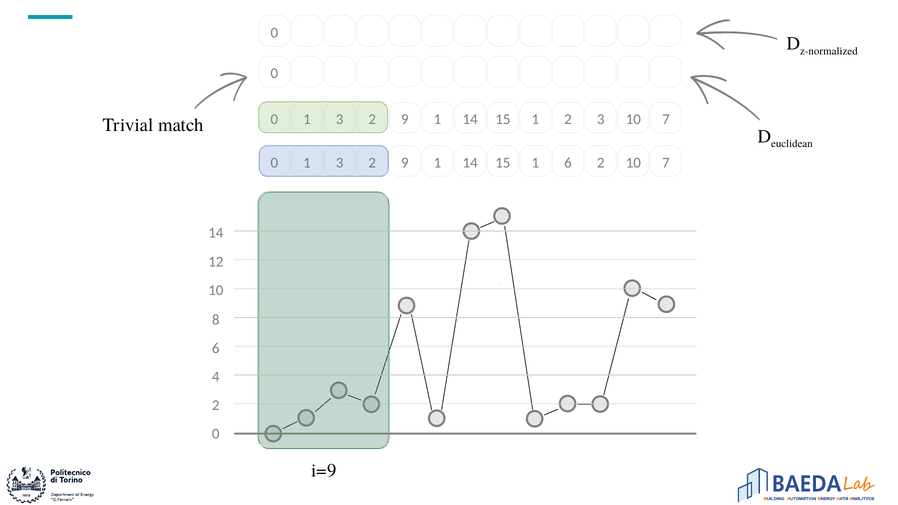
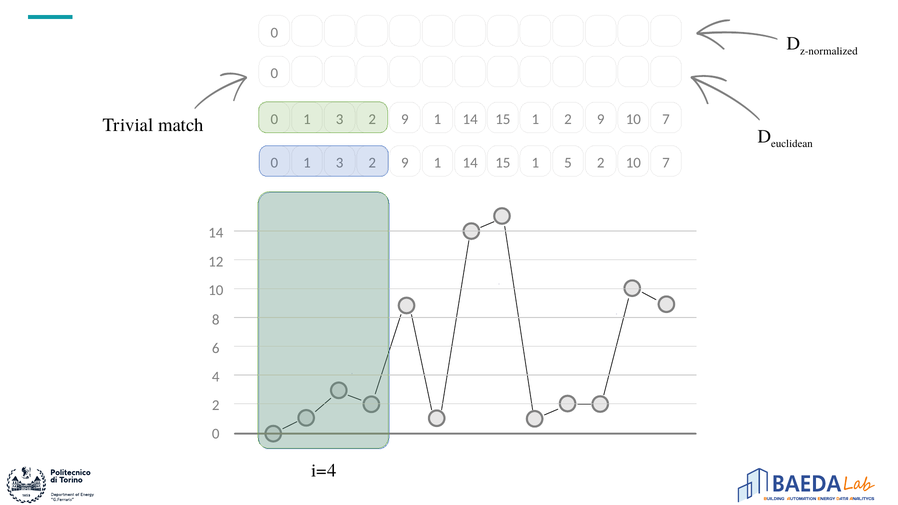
1 2 3: 3 -> 9 (601, 119)
1 6: 6 -> 5 (568, 163)
i=9: i=9 -> i=4 (324, 470)
